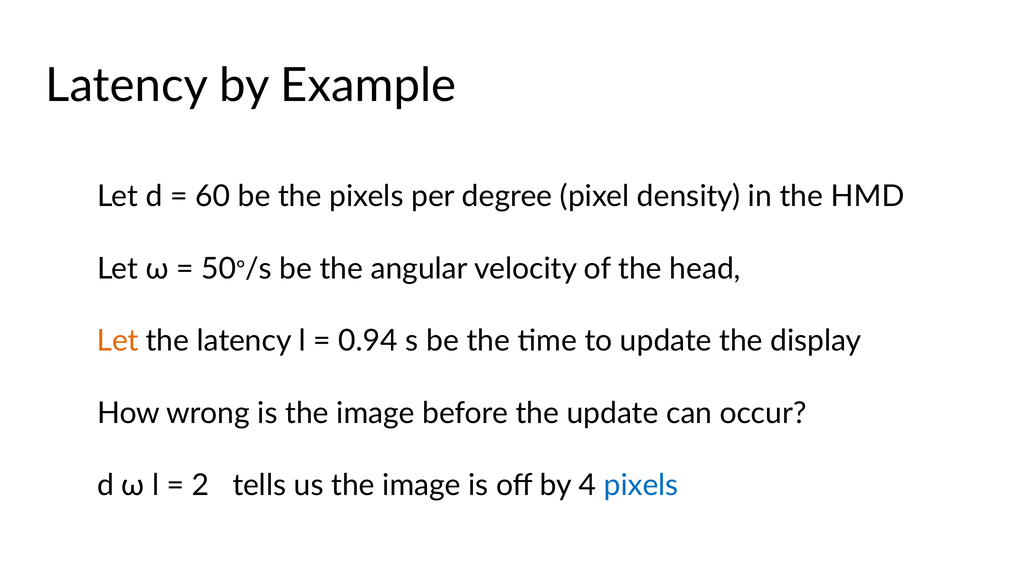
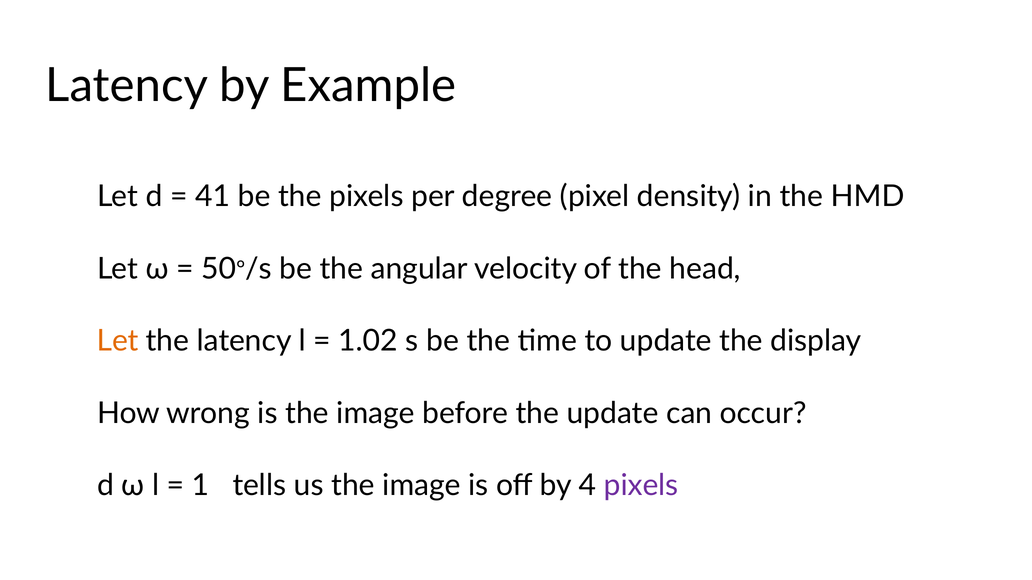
60: 60 -> 41 (213, 197)
0.94: 0.94 -> 1.02 (368, 341)
2: 2 -> 1 (201, 486)
pixels colour: blue -> purple (641, 486)
